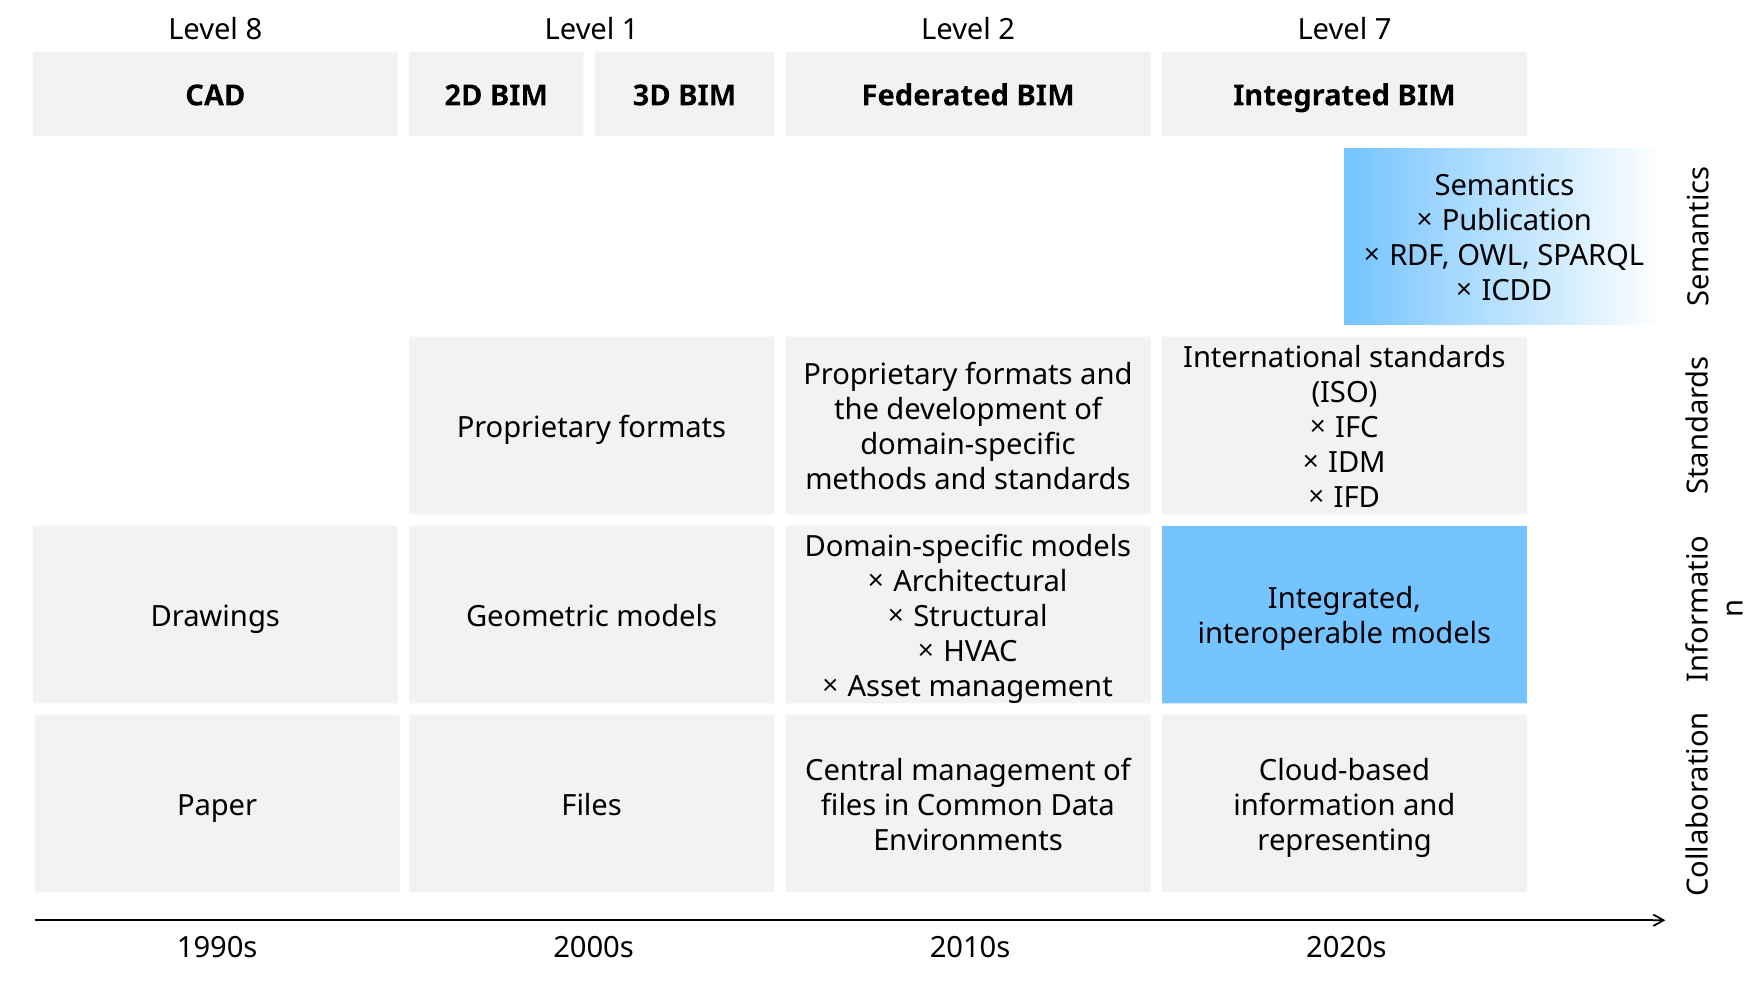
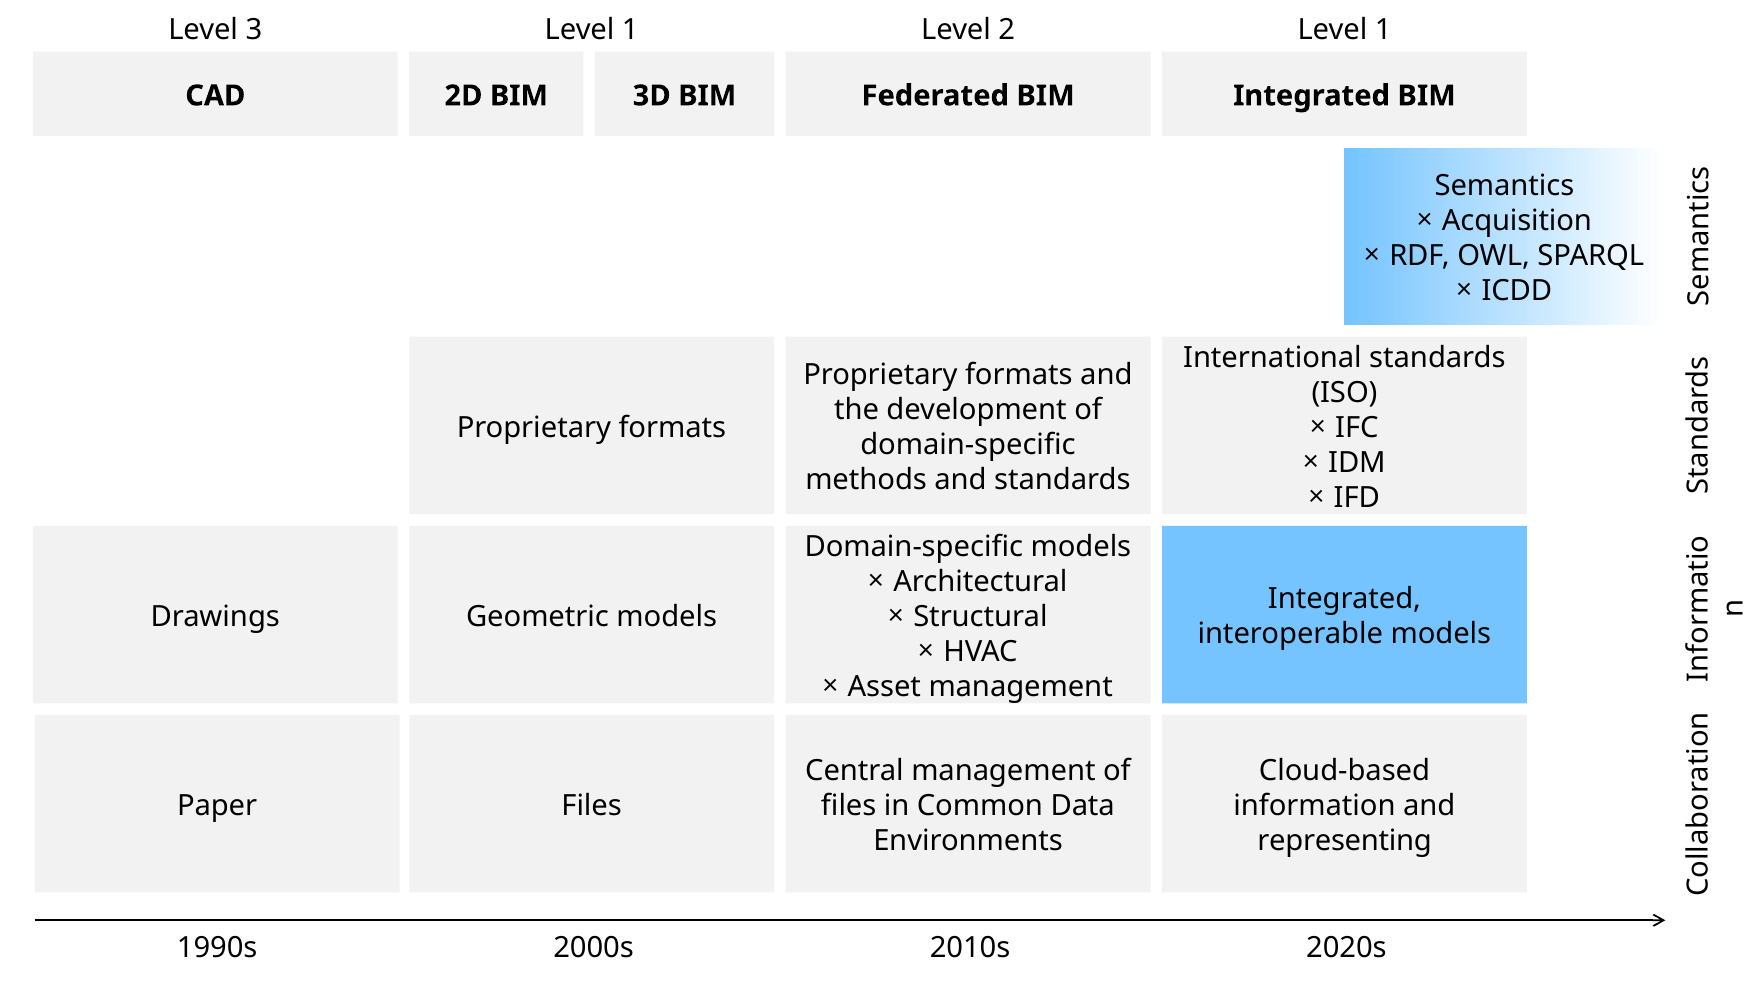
8: 8 -> 3 (254, 30)
2 Level 7: 7 -> 1 (1383, 30)
Publication: Publication -> Acquisition (1517, 221)
